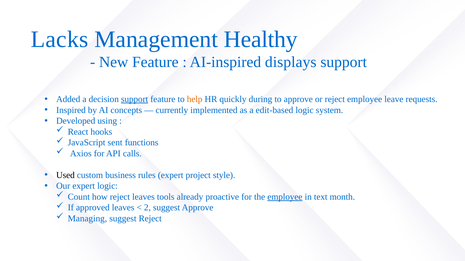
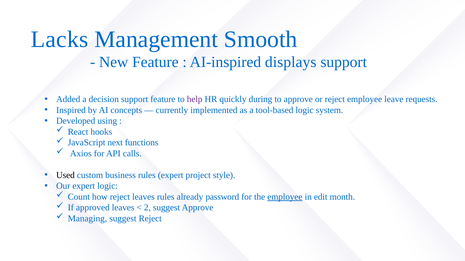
Healthy: Healthy -> Smooth (261, 39)
support underline: present -> none (135, 99)
help colour: orange -> purple (195, 99)
edit-based: edit-based -> tool-based (275, 110)
sent: sent -> next (115, 143)
leaves tools: tools -> rules (166, 197)
proactive: proactive -> password (222, 197)
text: text -> edit (321, 197)
